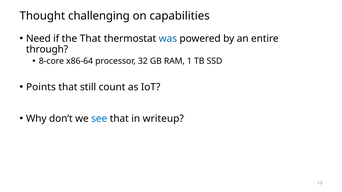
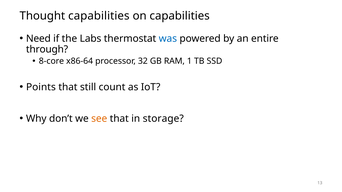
Thought challenging: challenging -> capabilities (99, 16)
the That: That -> Labs (91, 39)
see colour: blue -> orange (99, 119)
writeup: writeup -> storage (163, 119)
